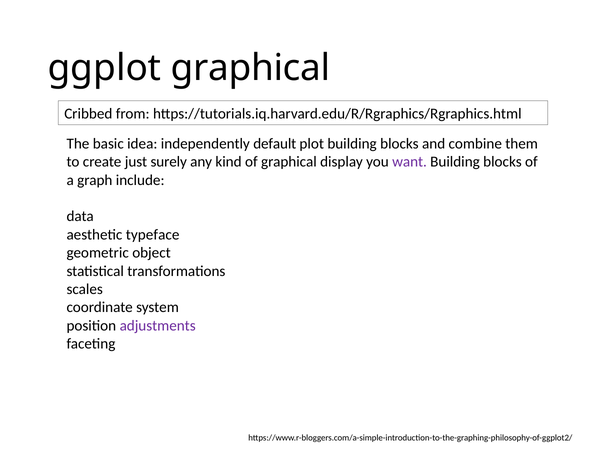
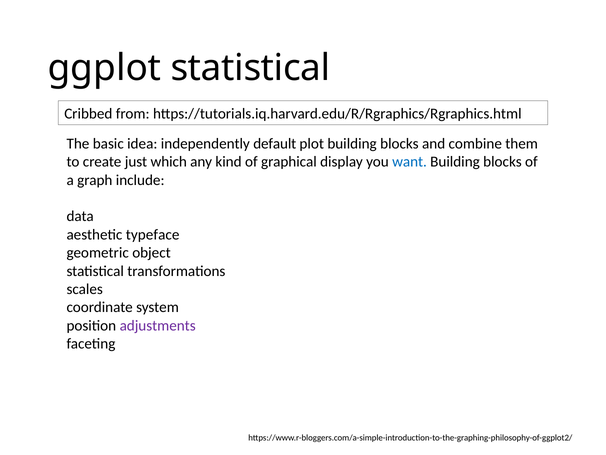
ggplot graphical: graphical -> statistical (251, 68)
surely: surely -> which (169, 162)
want colour: purple -> blue (410, 162)
